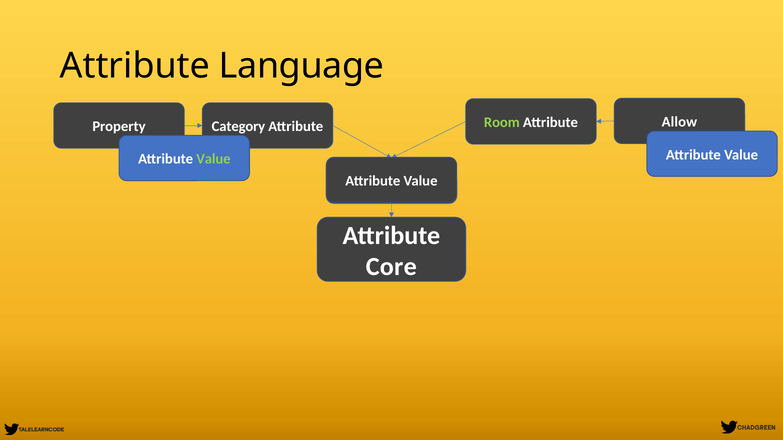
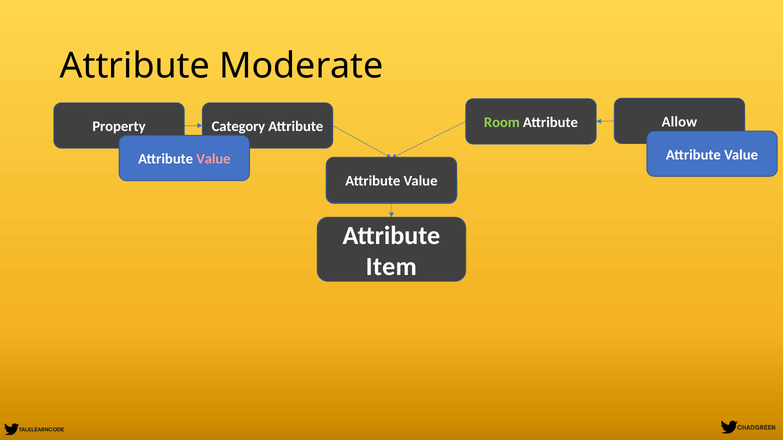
Language: Language -> Moderate (301, 66)
Value colour: light green -> pink (213, 159)
Core: Core -> Item (391, 267)
